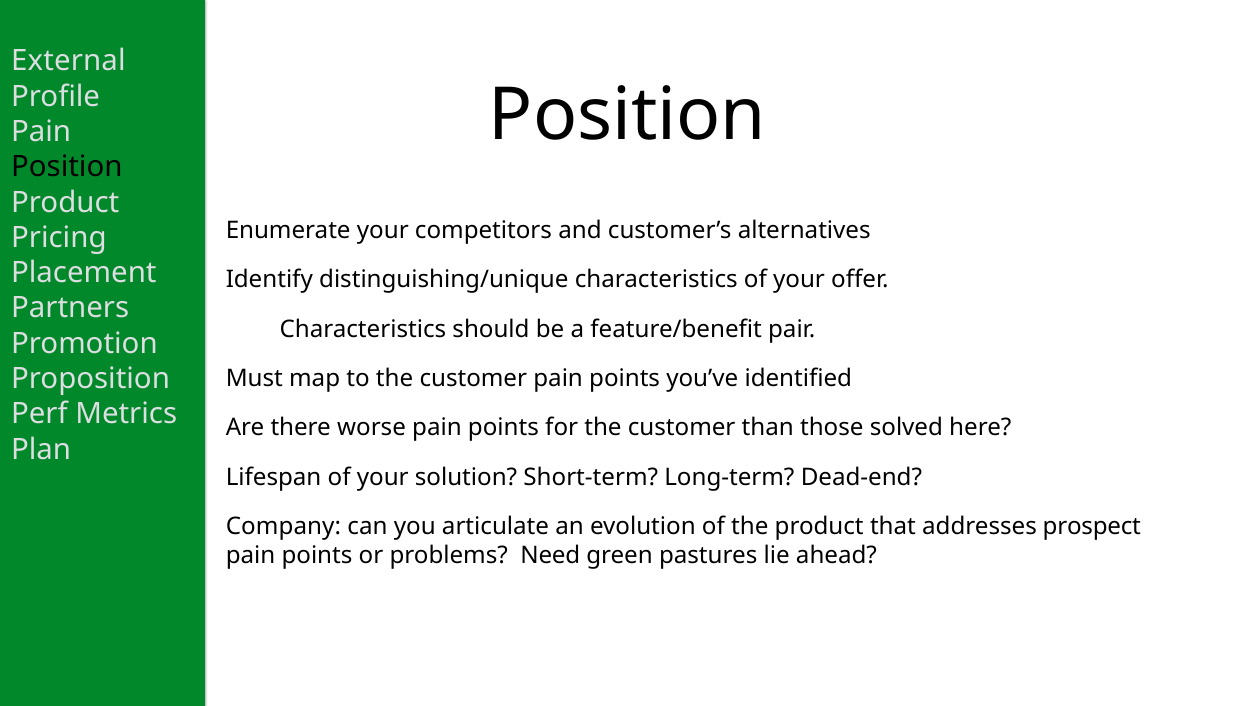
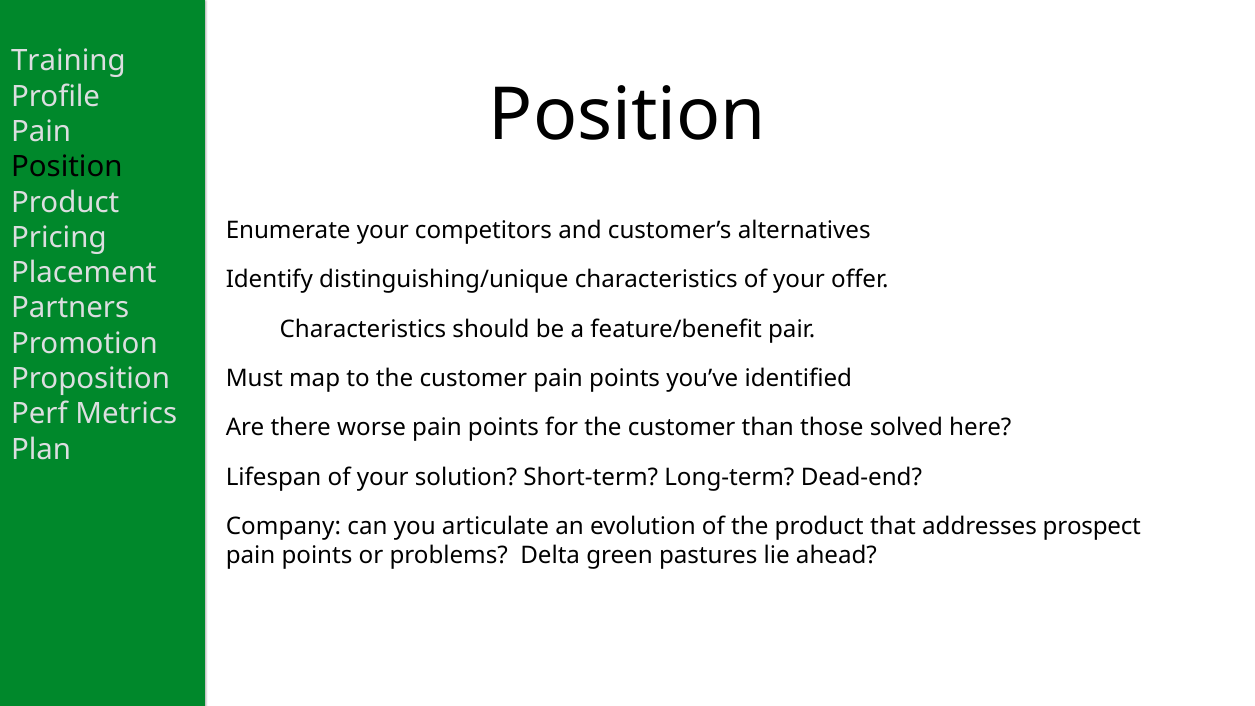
External: External -> Training (68, 61)
Need: Need -> Delta (550, 555)
